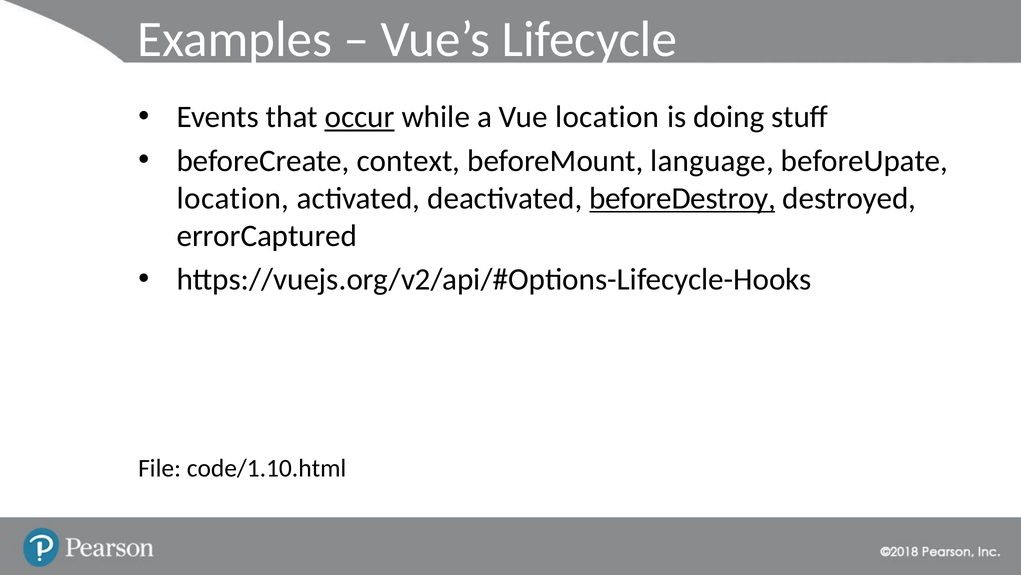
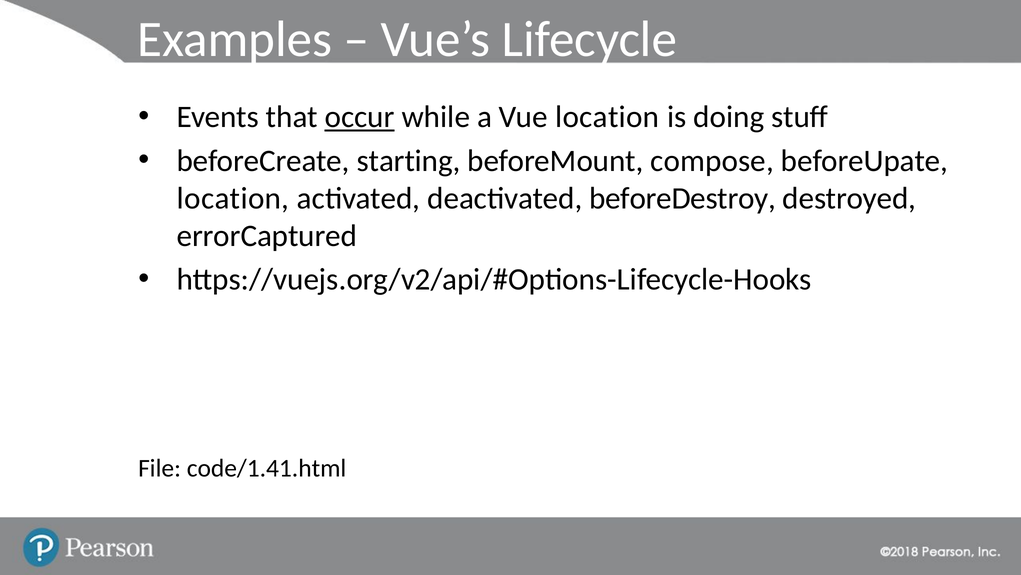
context: context -> starting (409, 161)
language: language -> compose (712, 161)
beforeDestroy underline: present -> none (682, 198)
code/1.10.html: code/1.10.html -> code/1.41.html (267, 468)
